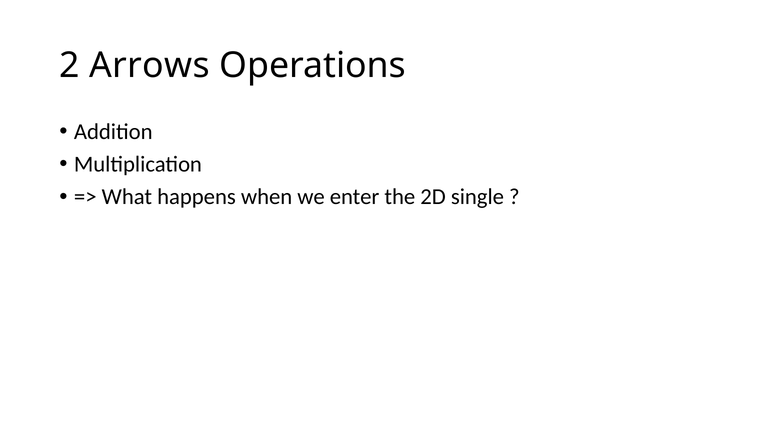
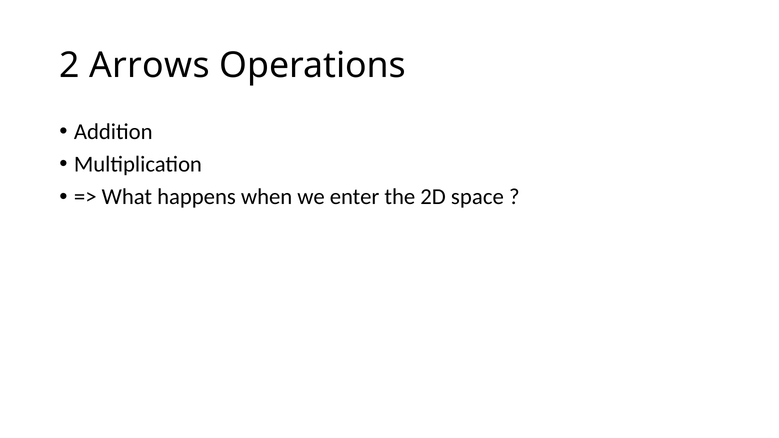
single: single -> space (477, 197)
